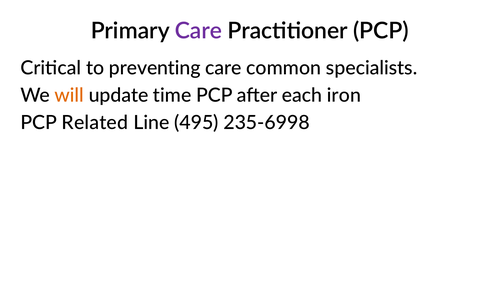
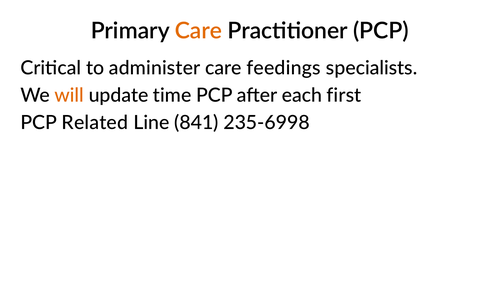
Care colour: purple -> orange (198, 31)
preventing: preventing -> administer (155, 68)
common: common -> feedings (284, 68)
iron: iron -> first (344, 95)
495: 495 -> 841 (196, 123)
